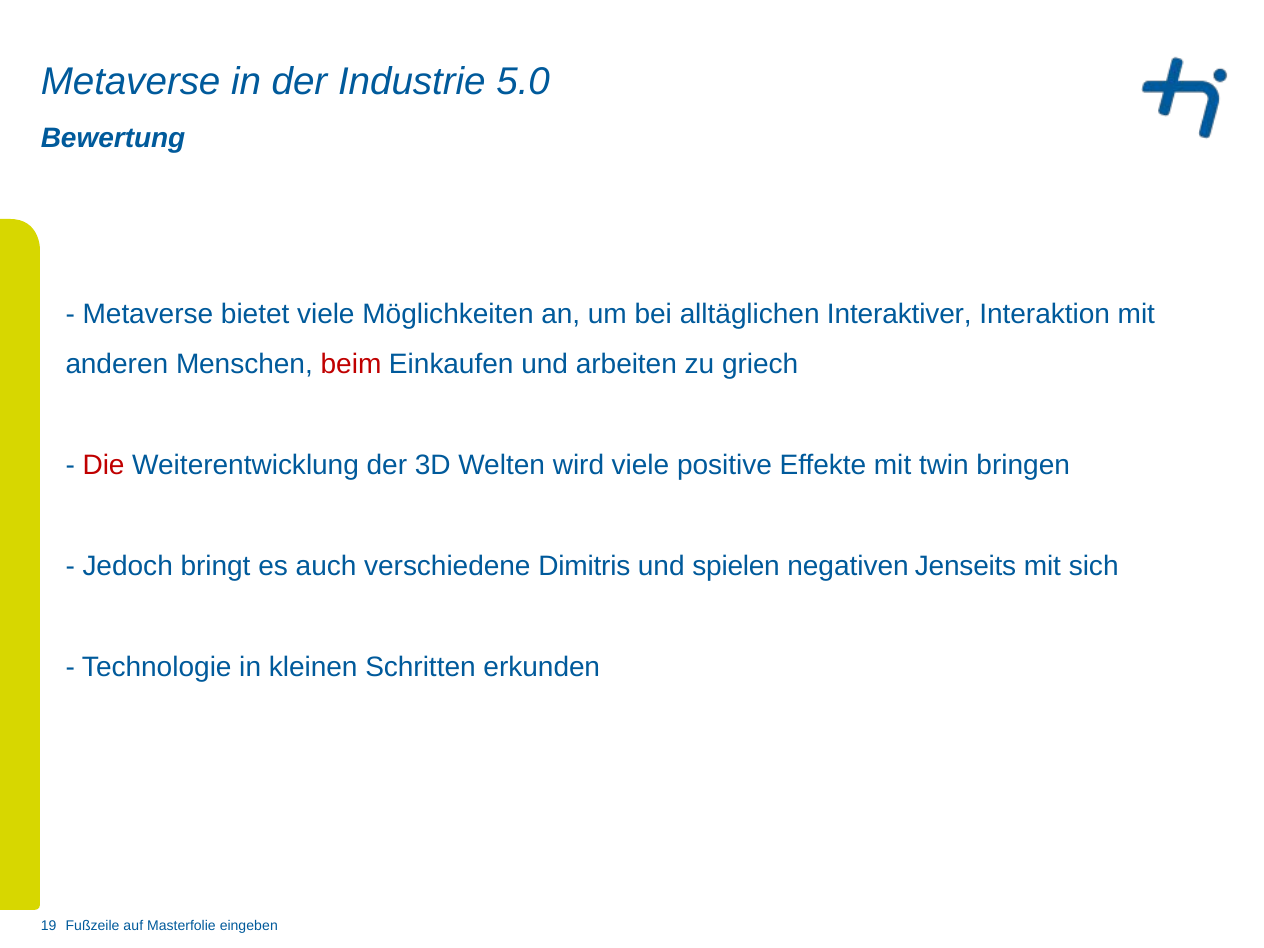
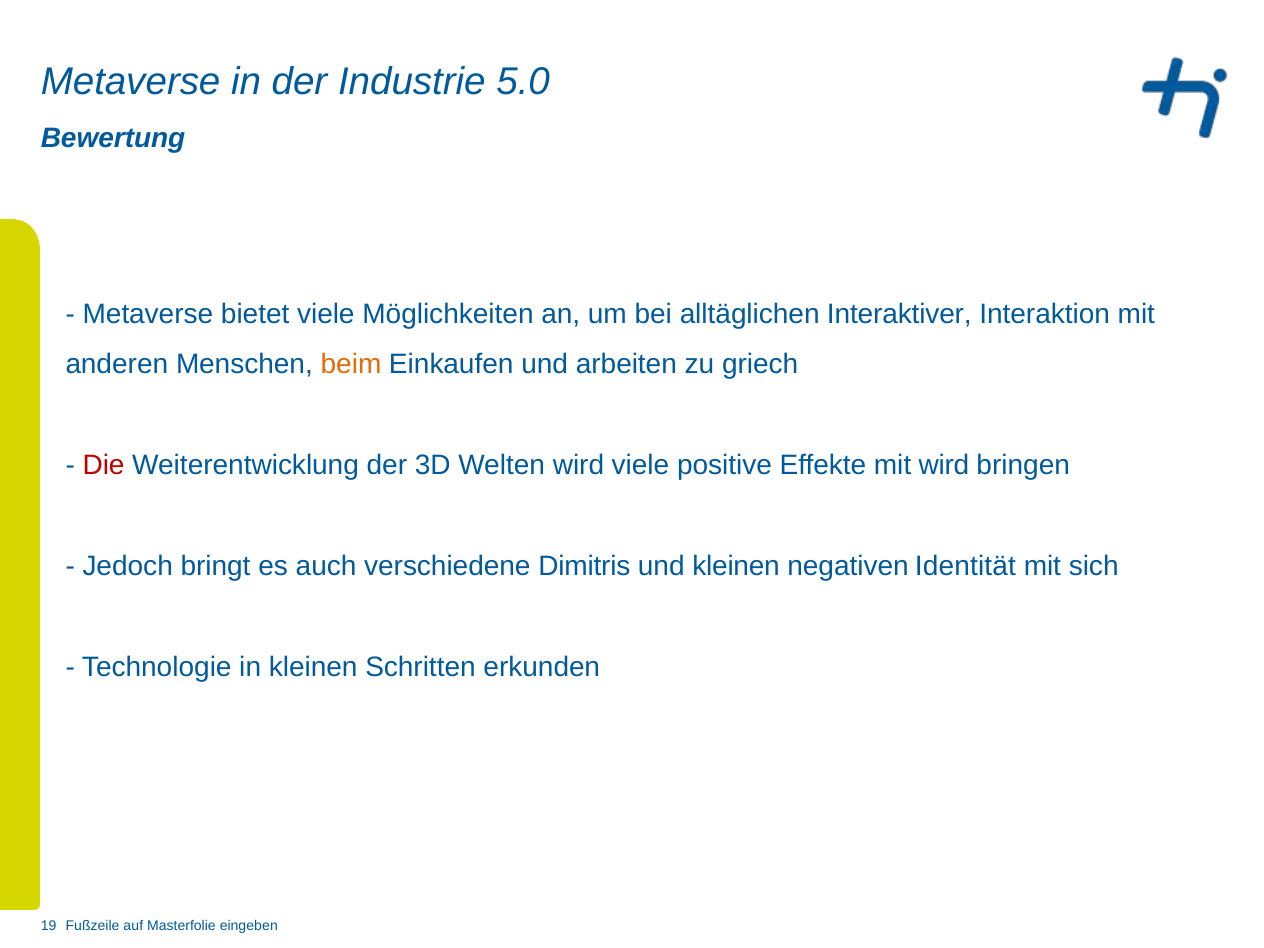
beim colour: red -> orange (351, 364)
mit twin: twin -> wird (944, 465)
und spielen: spielen -> kleinen (736, 566)
Jenseits: Jenseits -> Identität (965, 566)
